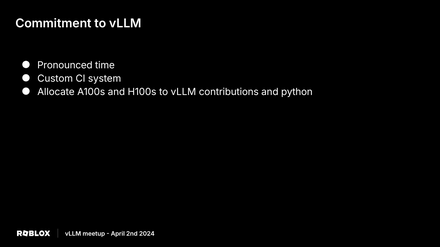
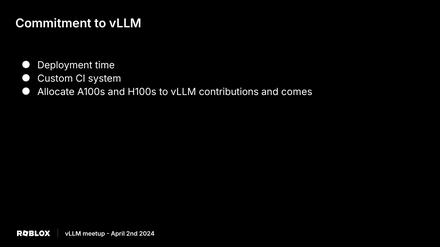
Pronounced: Pronounced -> Deployment (65, 65)
python: python -> comes (297, 92)
